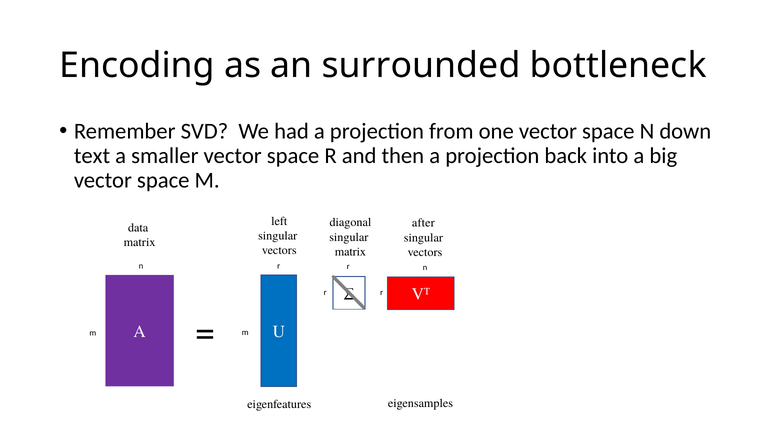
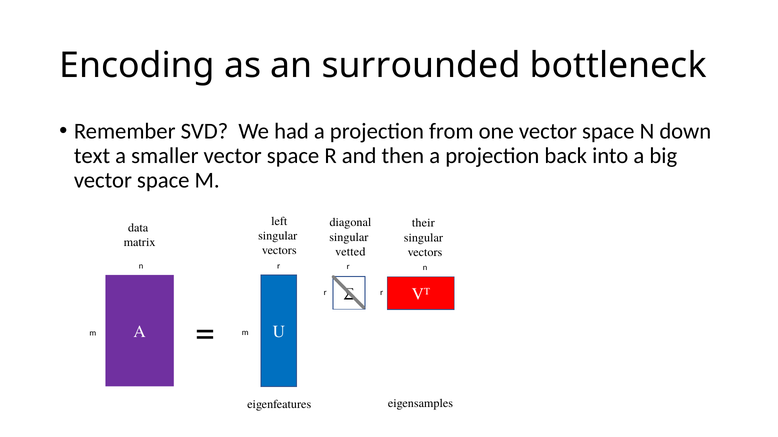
after: after -> their (423, 223)
matrix: matrix -> vetted (350, 252)
